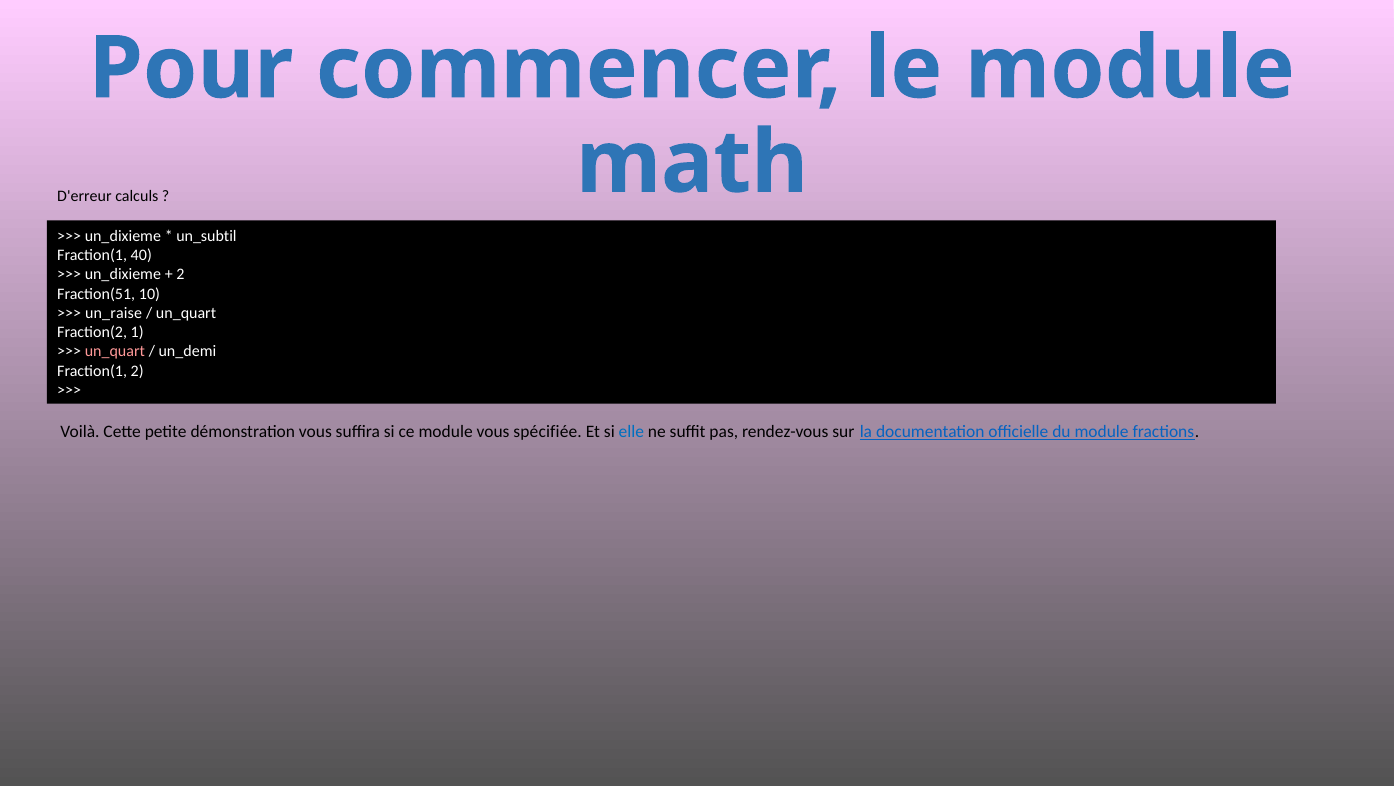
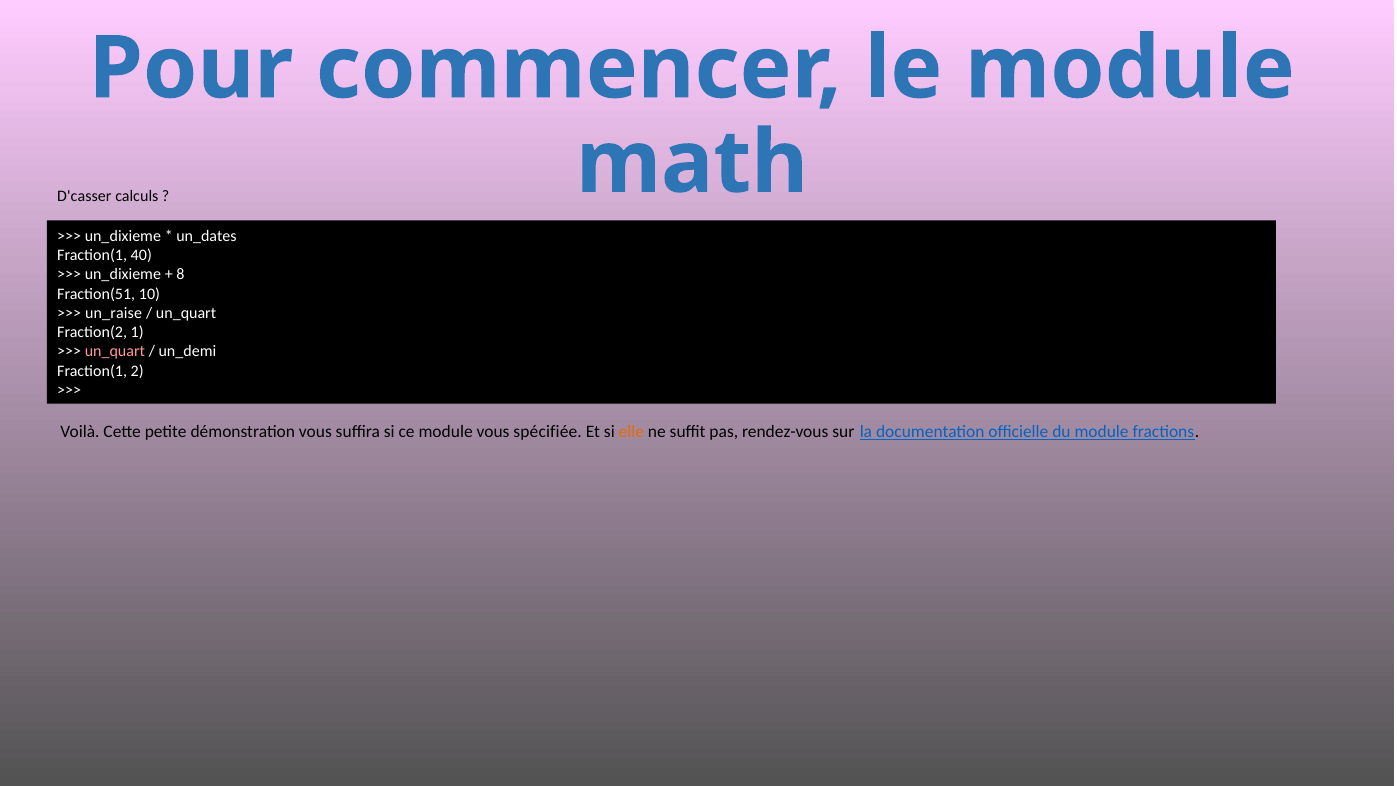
D'erreur: D'erreur -> D'casser (84, 196)
un_subtil: un_subtil -> un_dates (206, 236)
2: 2 -> 8 (180, 275)
elle colour: blue -> orange (631, 432)
